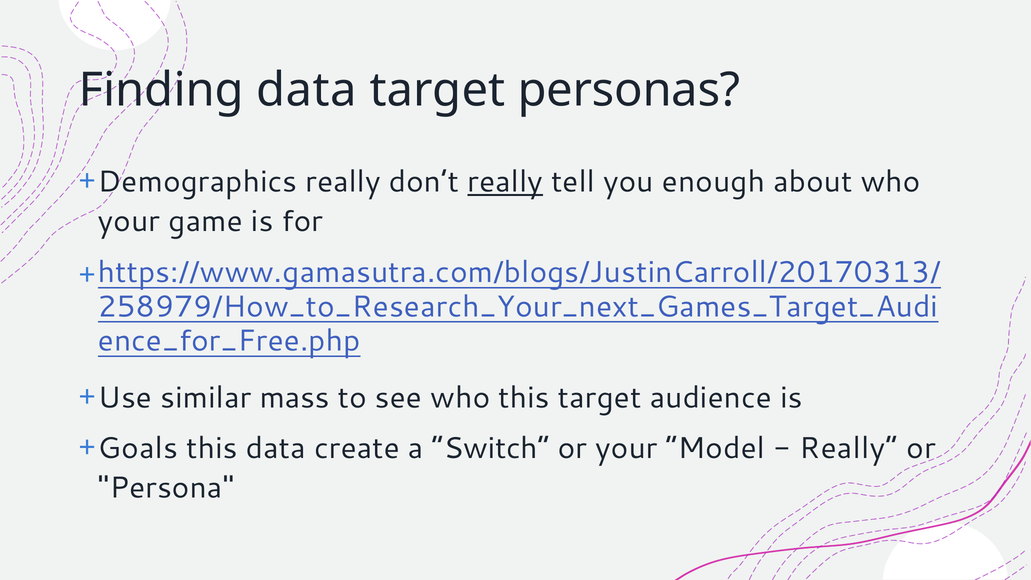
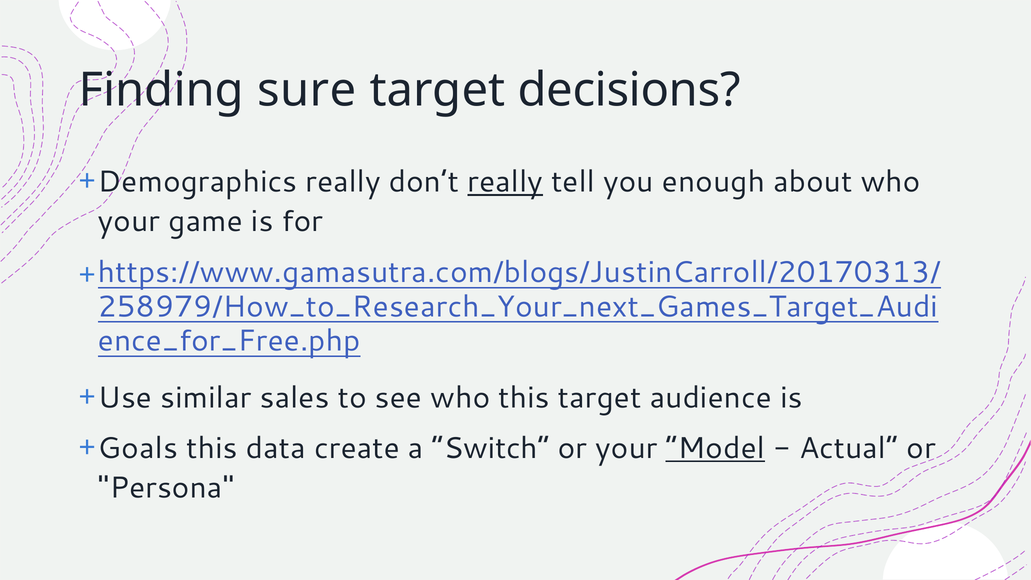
Finding data: data -> sure (307, 90)
personas: personas -> decisions (629, 90)
mass: mass -> sales (295, 398)
Model underline: none -> present (715, 448)
Really: Really -> Actual (849, 448)
